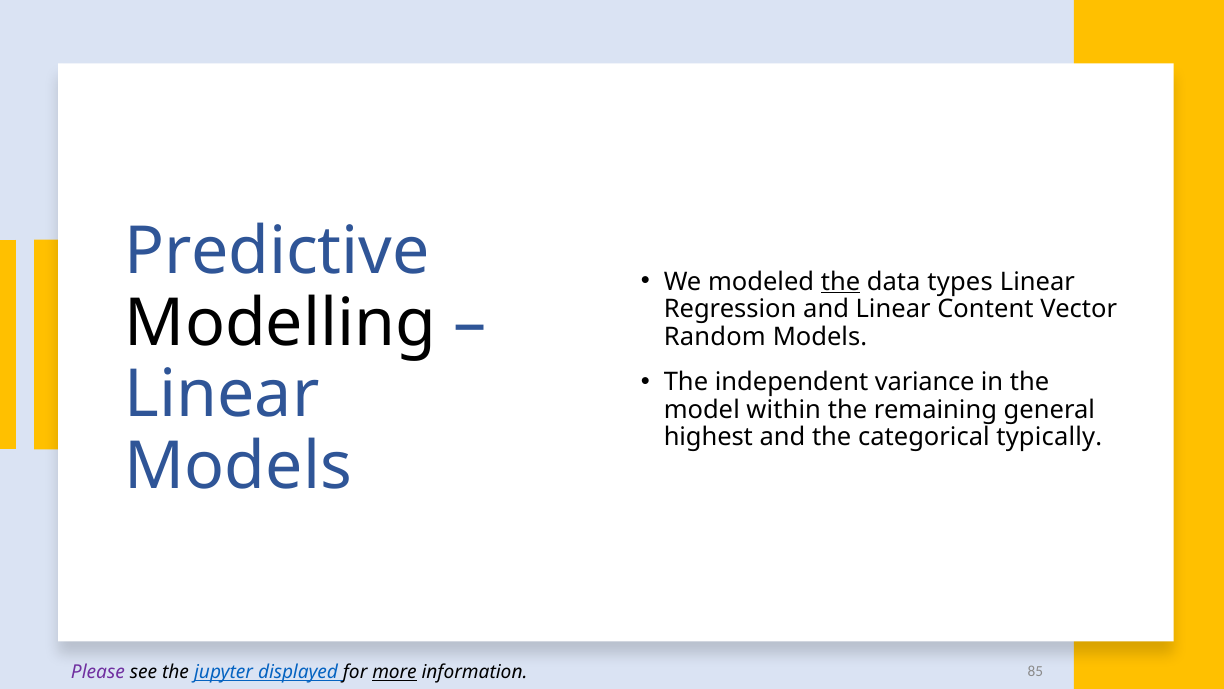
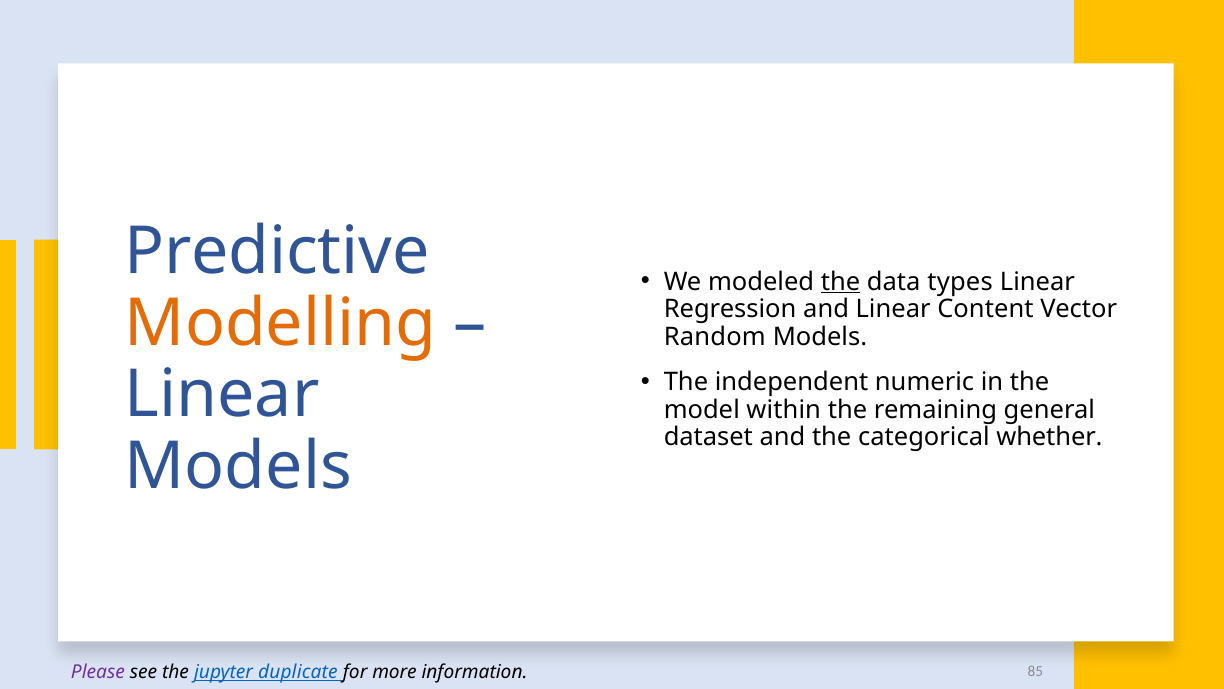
Modelling colour: black -> orange (280, 323)
variance: variance -> numeric (925, 382)
highest: highest -> dataset (708, 437)
typically: typically -> whether (1049, 437)
displayed: displayed -> duplicate (298, 672)
more underline: present -> none (394, 672)
